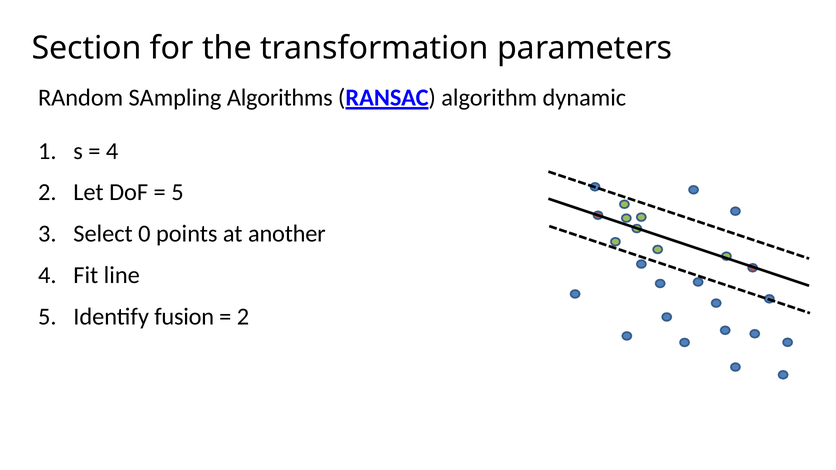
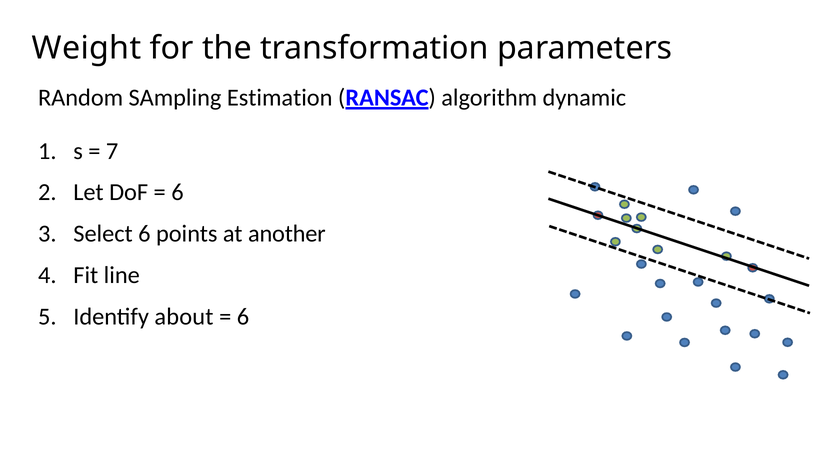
Section: Section -> Weight (87, 48)
Algorithms: Algorithms -> Estimation (280, 98)
4: 4 -> 7 (112, 151)
5: 5 -> 6 (177, 193)
Select 0: 0 -> 6 (144, 234)
fusion: fusion -> about (184, 317)
2: 2 -> 6 (243, 317)
